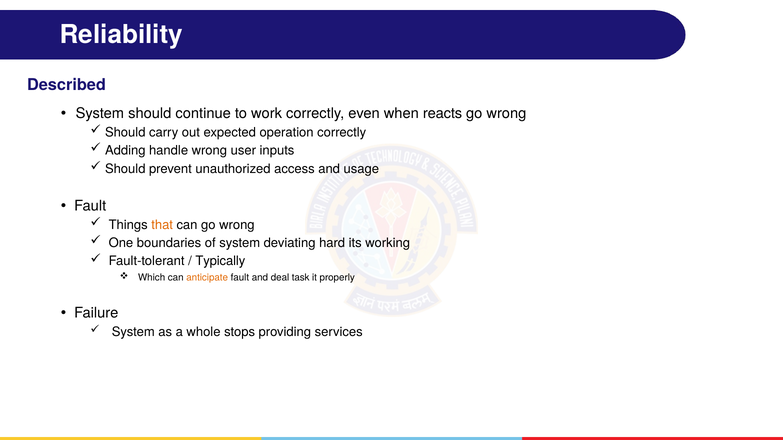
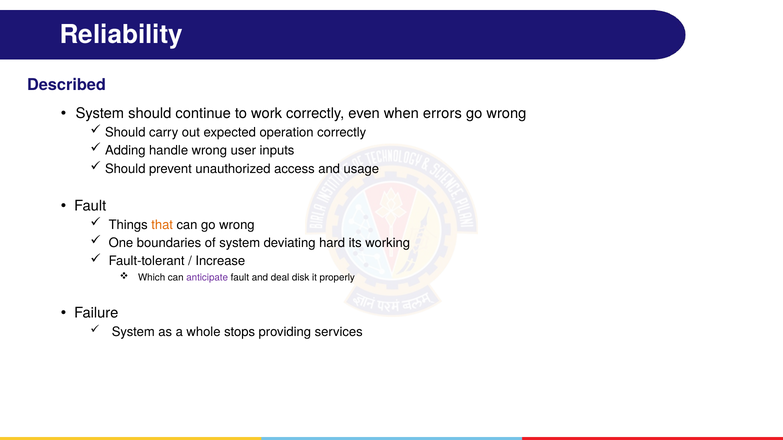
reacts: reacts -> errors (442, 114)
Typically: Typically -> Increase (220, 261)
anticipate colour: orange -> purple (207, 278)
task: task -> disk (301, 278)
